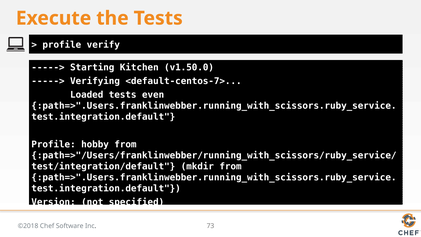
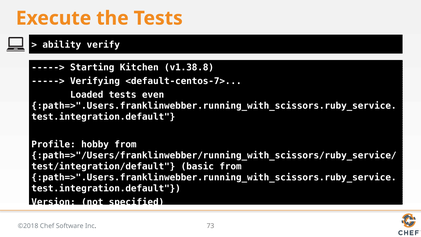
profile: profile -> ability (62, 45)
v1.50.0: v1.50.0 -> v1.38.8 (189, 67)
mkdir: mkdir -> basic (197, 166)
